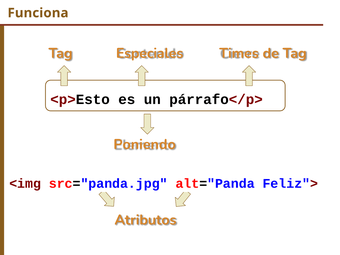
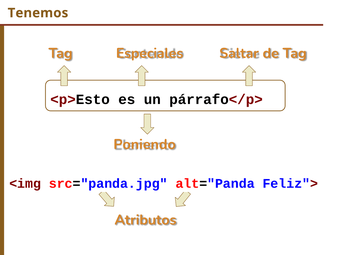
Funciona: Funciona -> Tenemos (38, 13)
Times: Times -> Saltar (239, 53)
